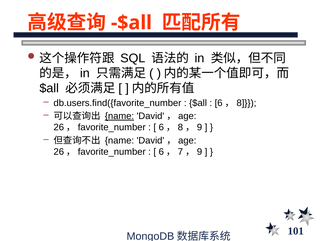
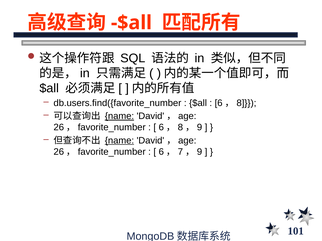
name underline: none -> present (119, 141)
